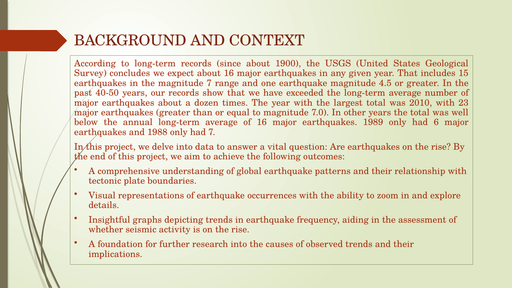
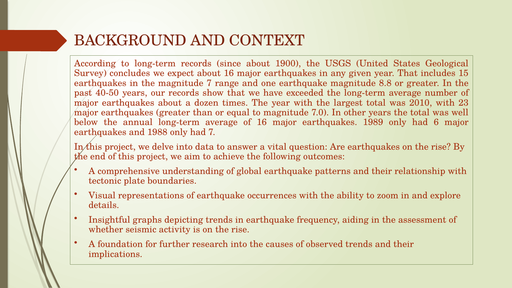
4.5: 4.5 -> 8.8 (385, 83)
